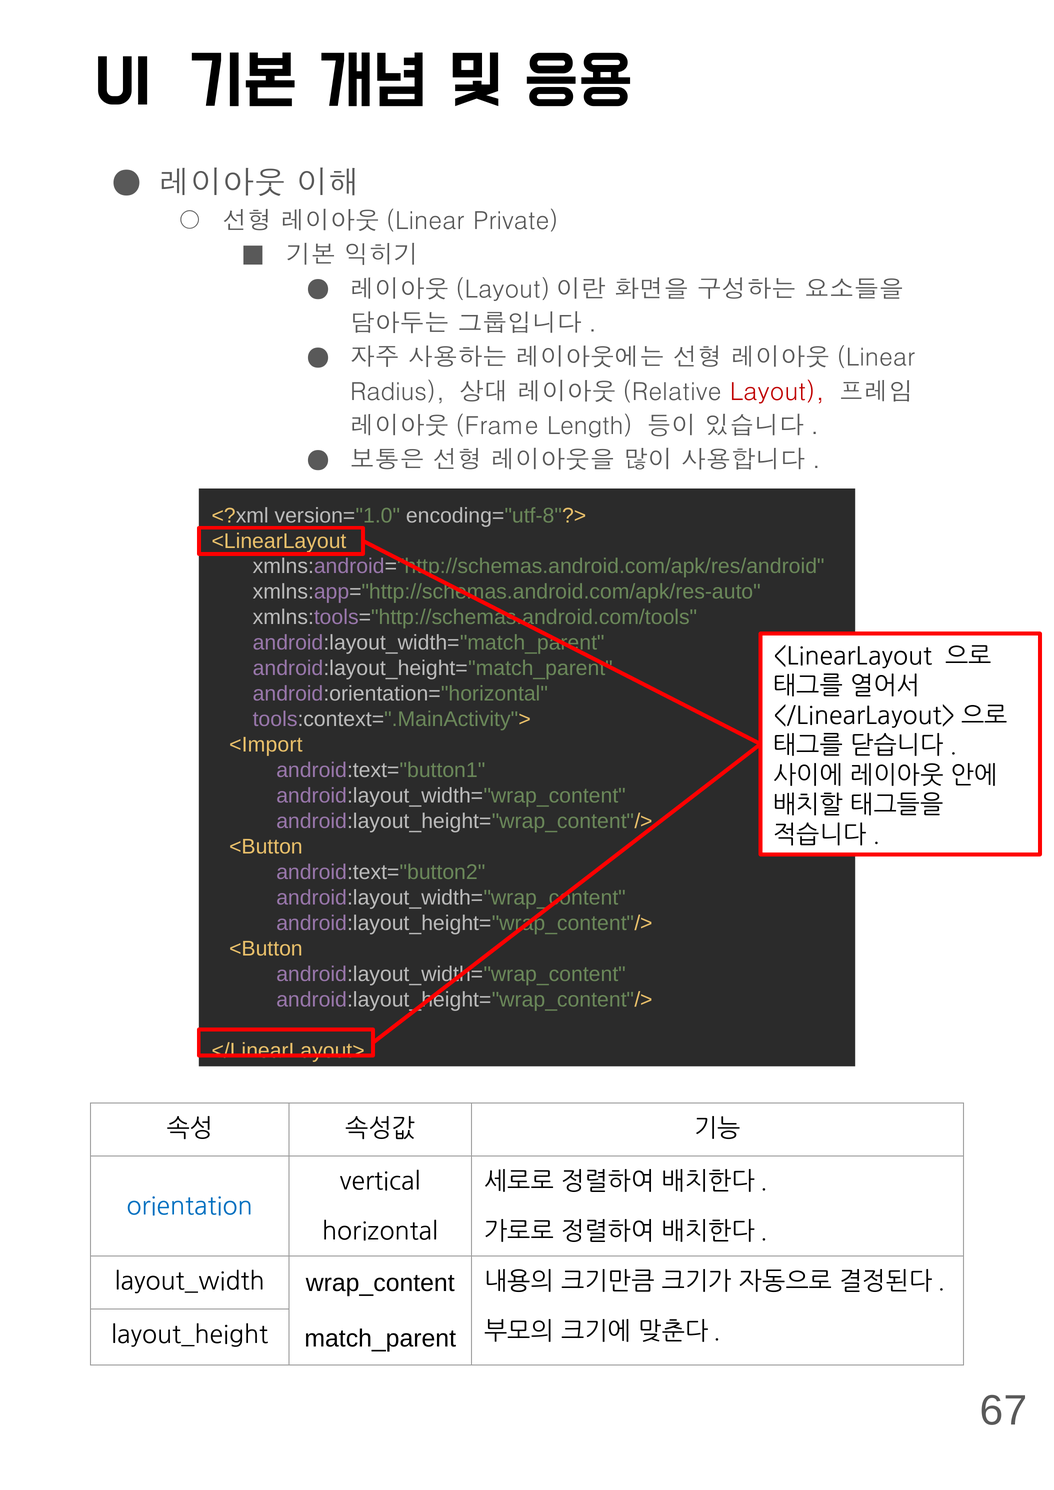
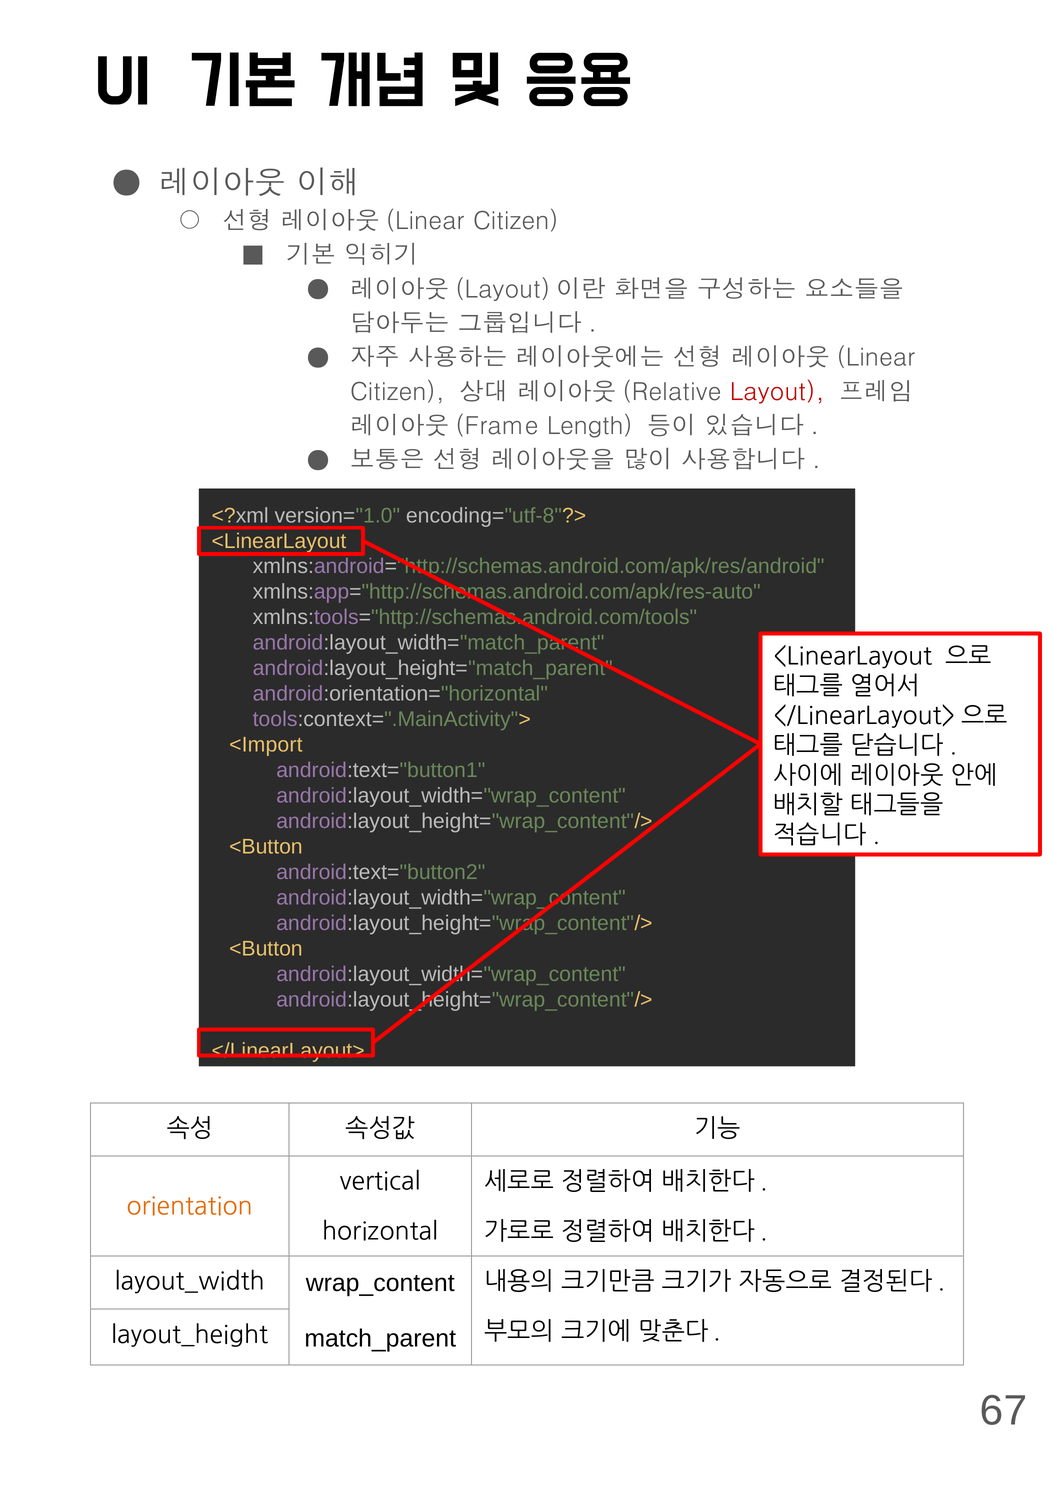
Private: Private -> Citizen (516, 221)
Radius: Radius -> Citizen (397, 392)
orientation colour: blue -> orange (190, 1207)
